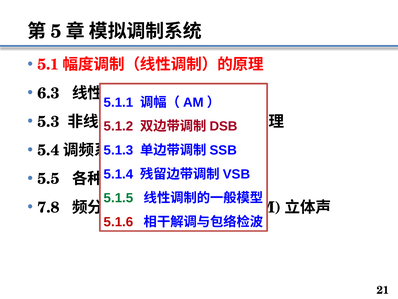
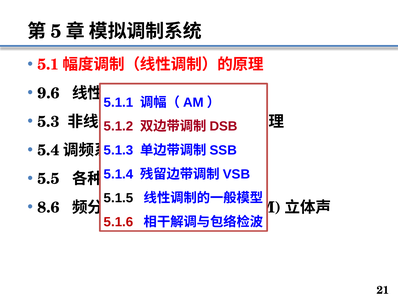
6.3: 6.3 -> 9.6 (48, 93)
5.1.5 colour: green -> black (118, 198)
7.8: 7.8 -> 8.6 (48, 207)
